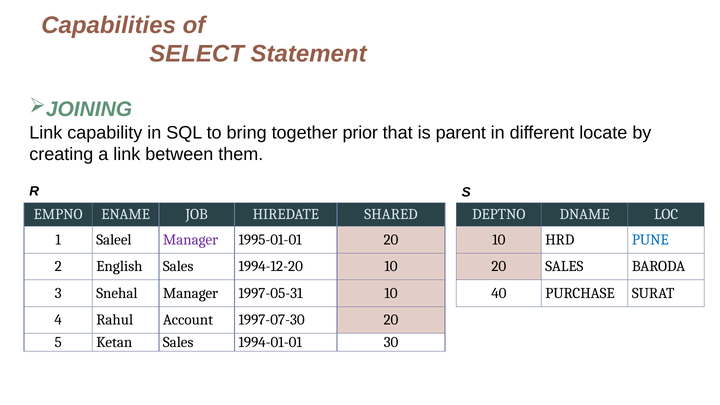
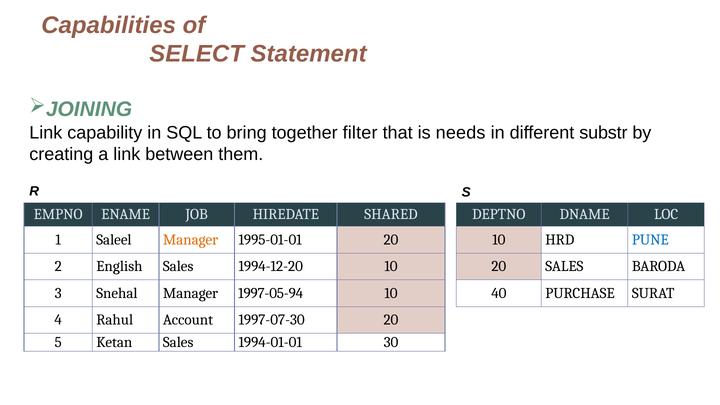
prior: prior -> filter (360, 133)
parent: parent -> needs (461, 133)
locate: locate -> substr (603, 133)
Manager colour: purple -> orange (191, 240)
1997-05-31: 1997-05-31 -> 1997-05-94 (271, 293)
